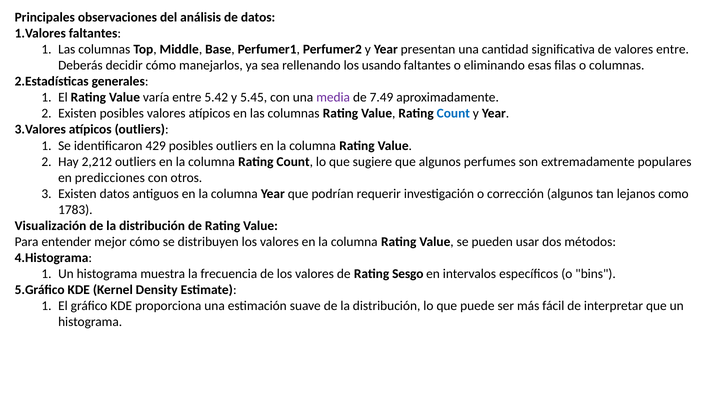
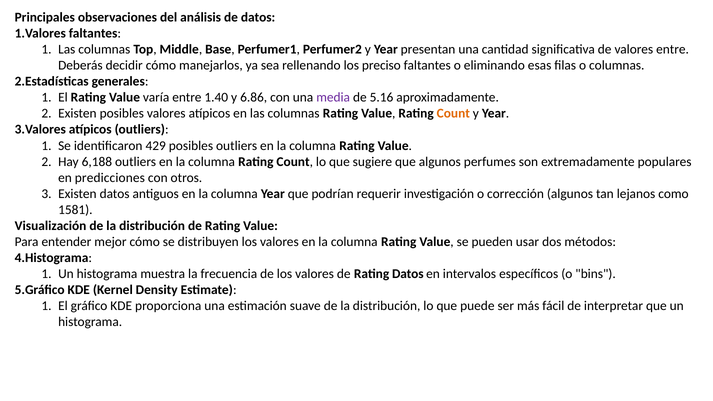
usando: usando -> preciso (381, 65)
5.42: 5.42 -> 1.40 (216, 97)
5.45: 5.45 -> 6.86 (254, 97)
7.49: 7.49 -> 5.16 (382, 97)
Count colour: blue -> orange (453, 114)
2,212: 2,212 -> 6,188 (97, 162)
1783: 1783 -> 1581 (75, 210)
Rating Sesgo: Sesgo -> Datos (408, 274)
